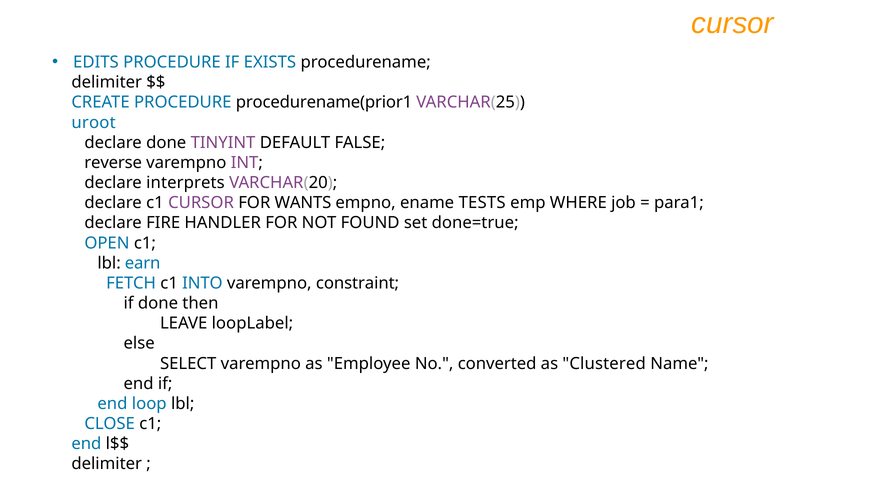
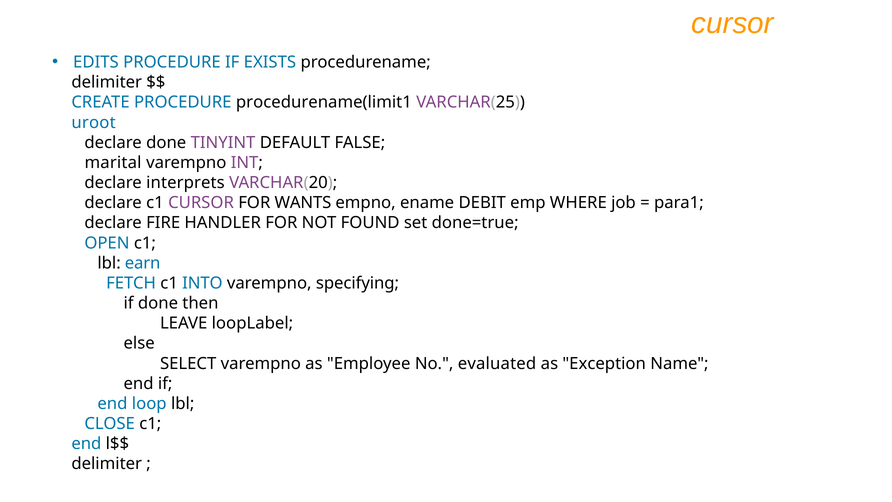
procedurename(prior1: procedurename(prior1 -> procedurename(limit1 (324, 102)
reverse: reverse -> marital (113, 163)
TESTS: TESTS -> DEBIT (482, 203)
constraint: constraint -> specifying (358, 283)
converted: converted -> evaluated (497, 363)
Clustered: Clustered -> Exception (604, 363)
